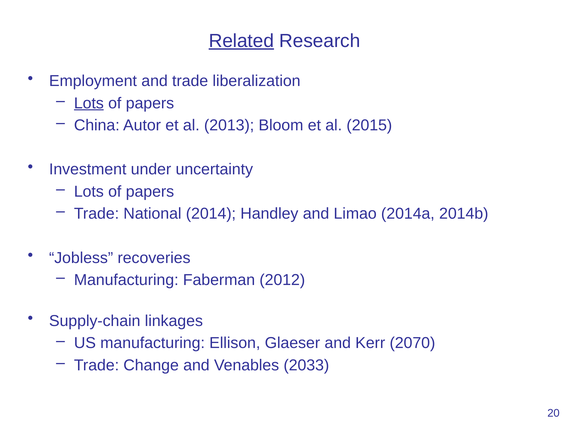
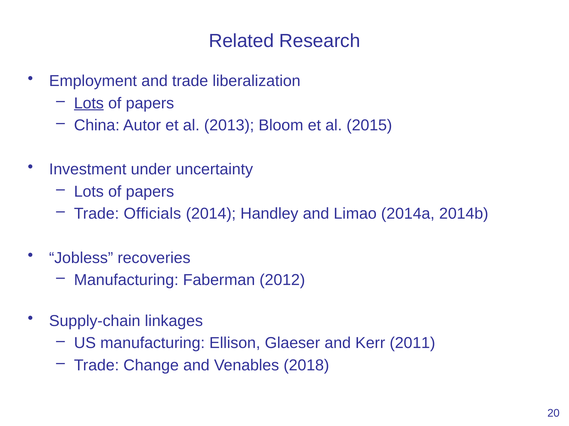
Related underline: present -> none (241, 41)
National: National -> Officials (152, 214)
2070: 2070 -> 2011 (412, 344)
2033: 2033 -> 2018 (306, 366)
